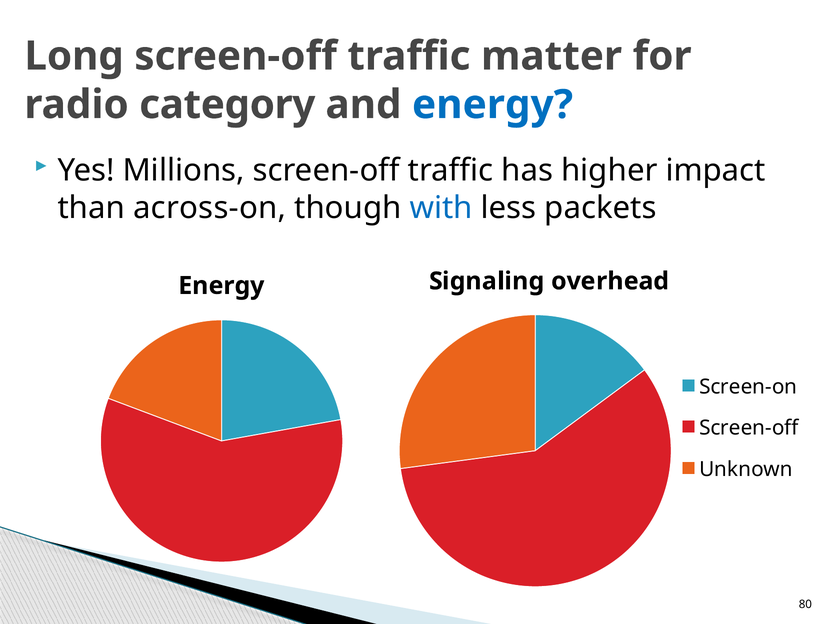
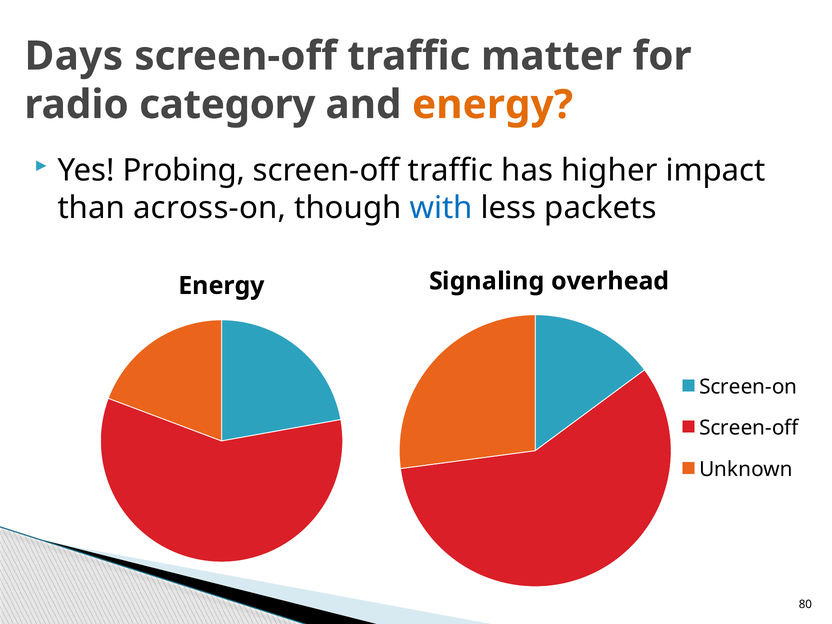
Long: Long -> Days (74, 56)
energy colour: blue -> orange (493, 105)
Millions: Millions -> Probing (184, 171)
